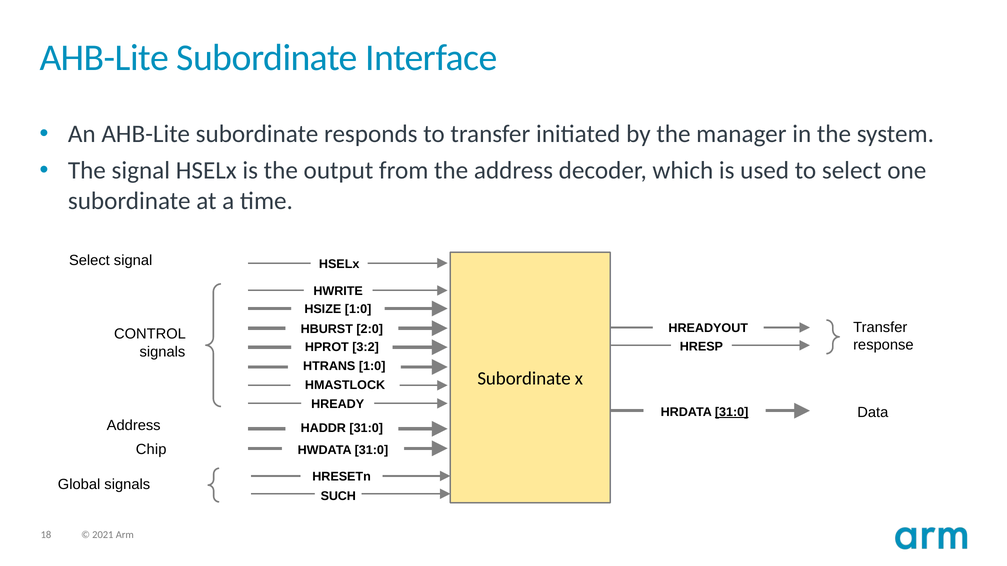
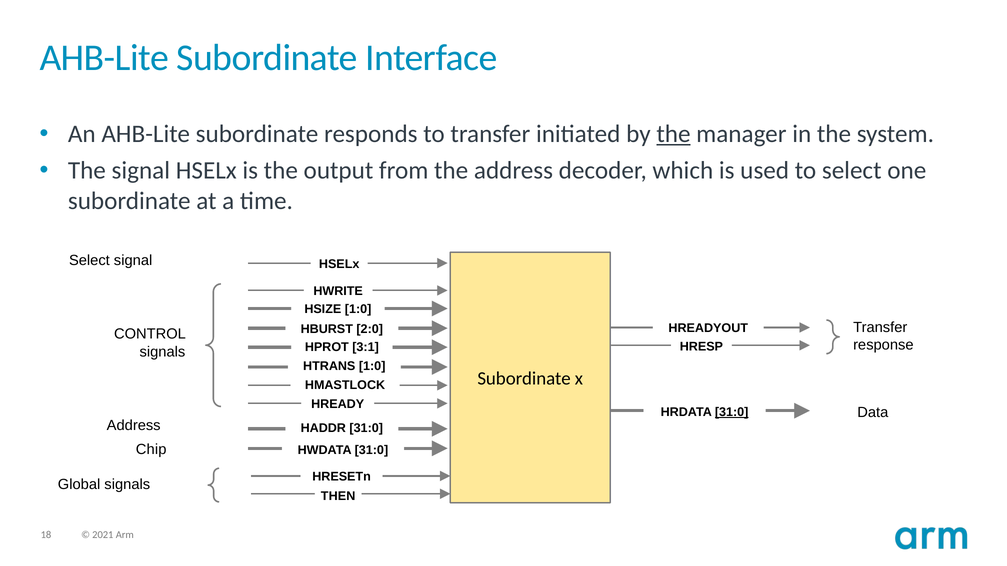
the underline: none -> present (673, 134)
3:2: 3:2 -> 3:1 (366, 348)
SUCH: SUCH -> THEN (338, 496)
